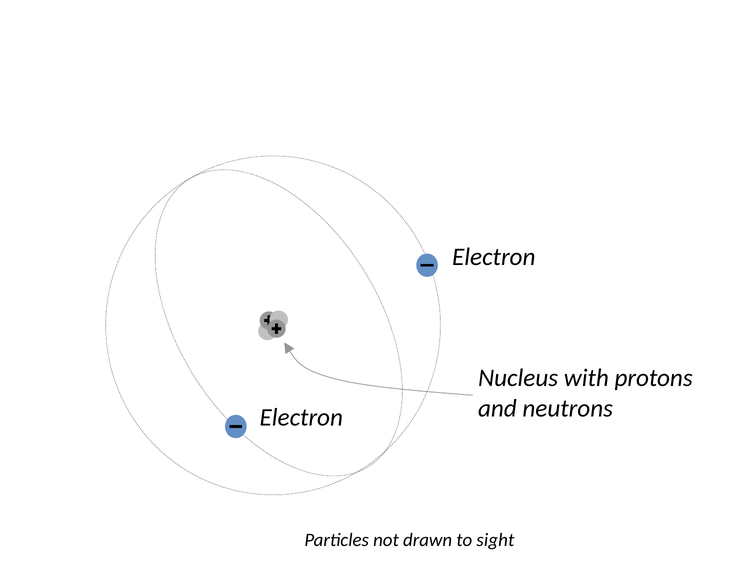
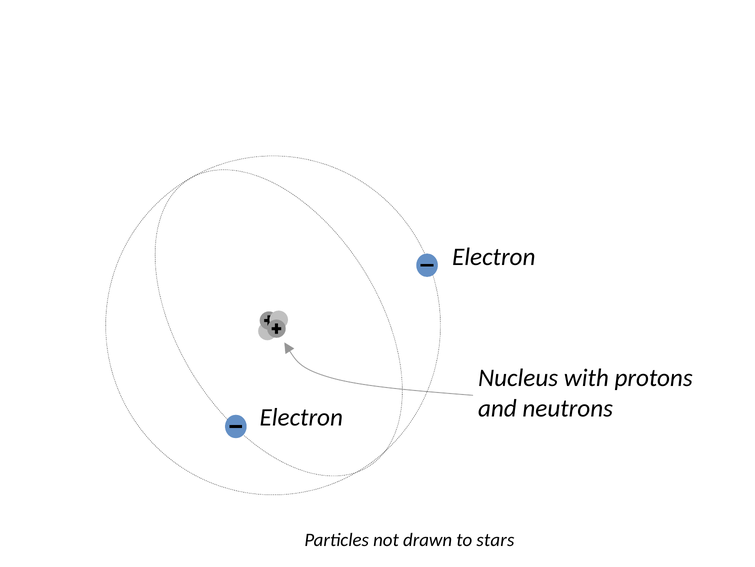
sight: sight -> stars (495, 540)
